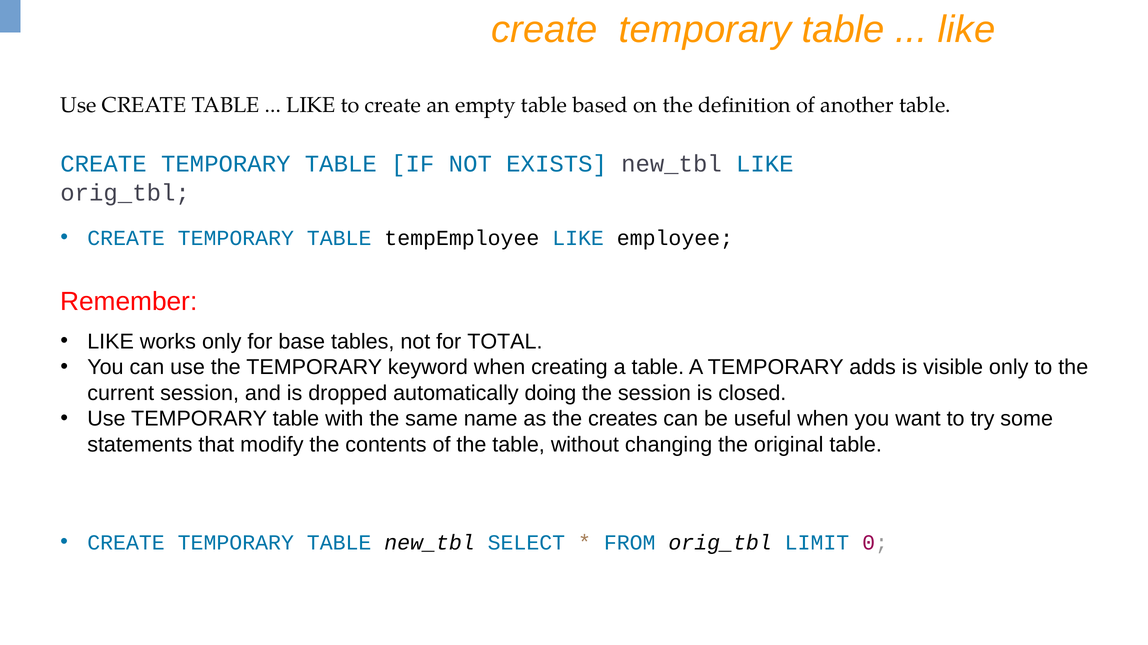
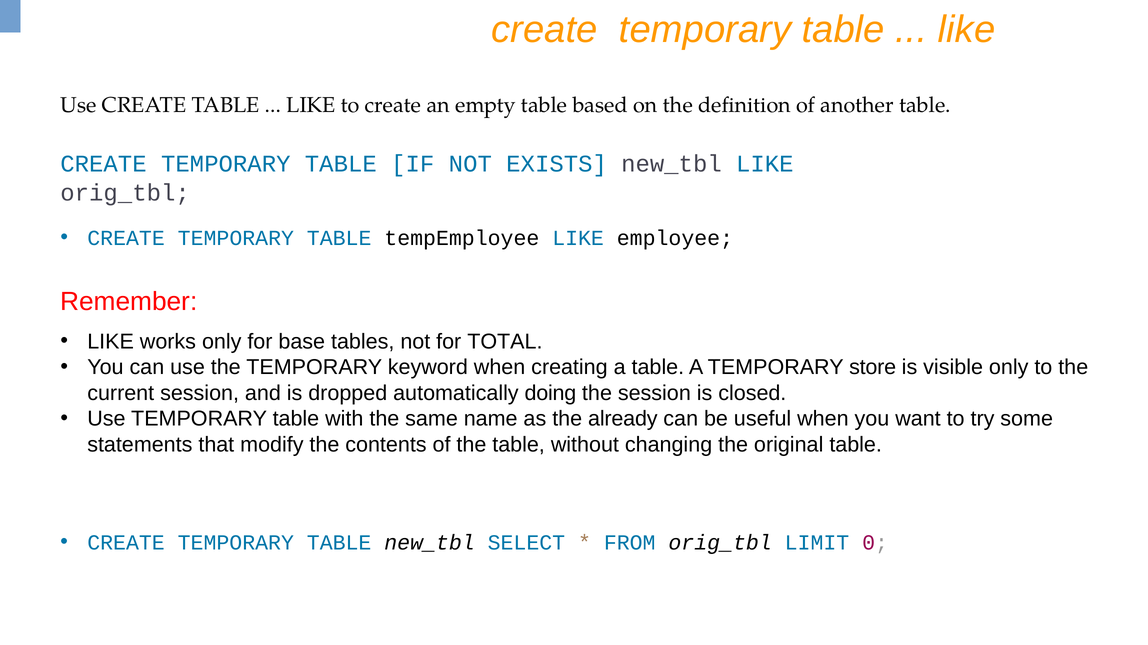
adds: adds -> store (873, 368)
creates: creates -> already (623, 419)
